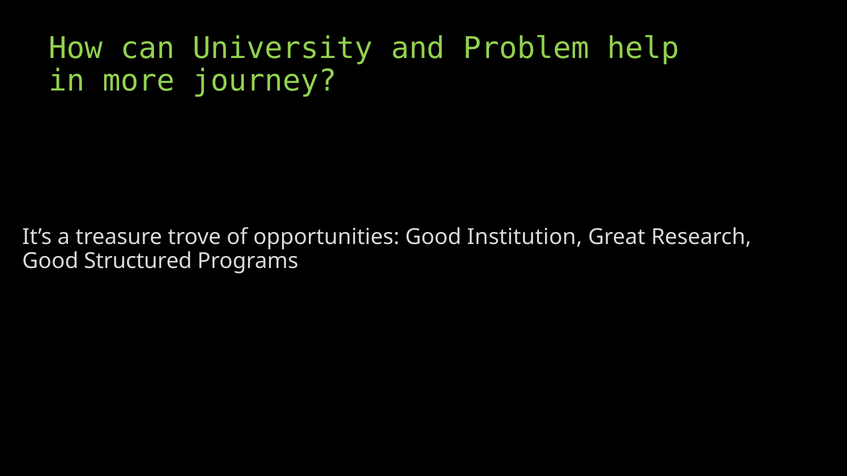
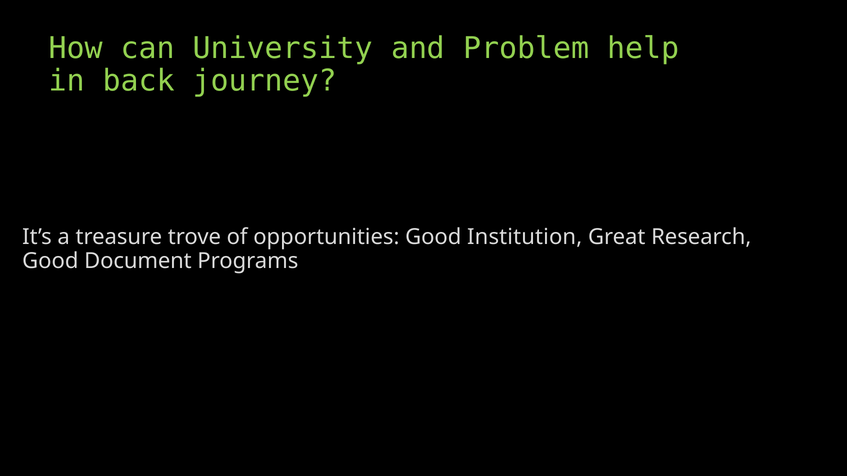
more: more -> back (139, 81)
Structured: Structured -> Document (138, 261)
